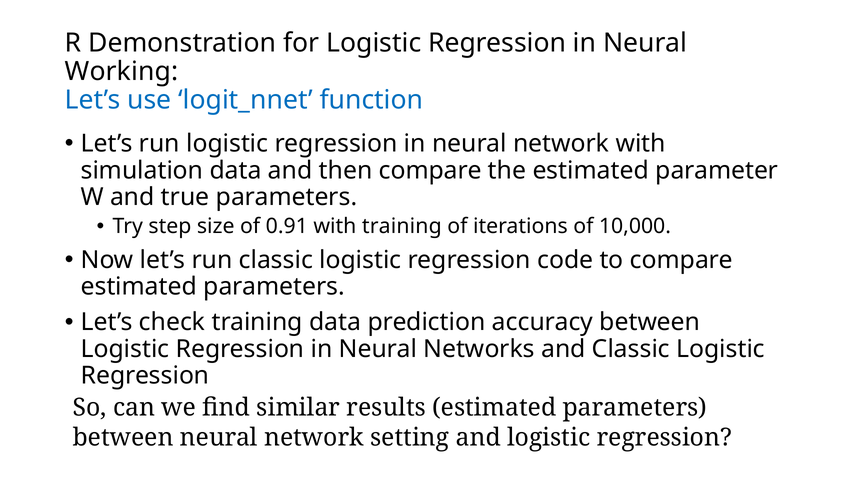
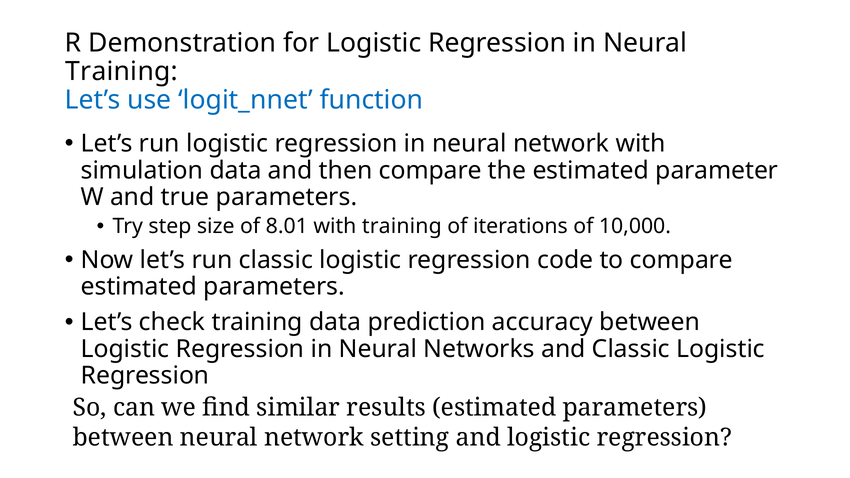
Working: Working -> Training (122, 71)
0.91: 0.91 -> 8.01 (287, 226)
